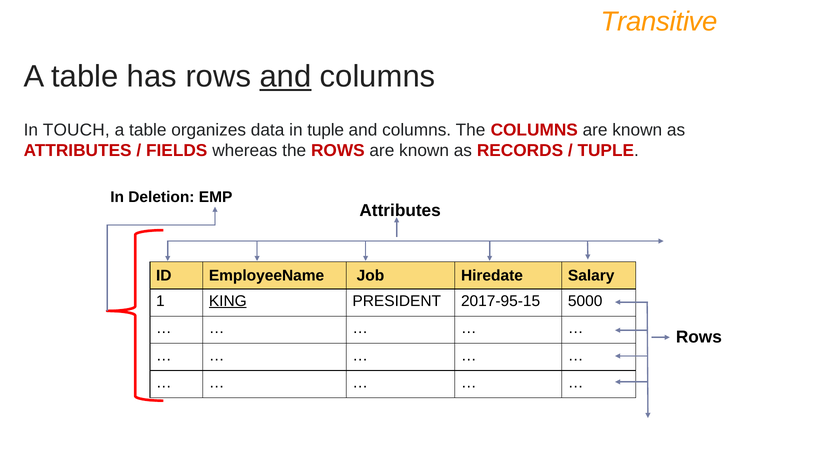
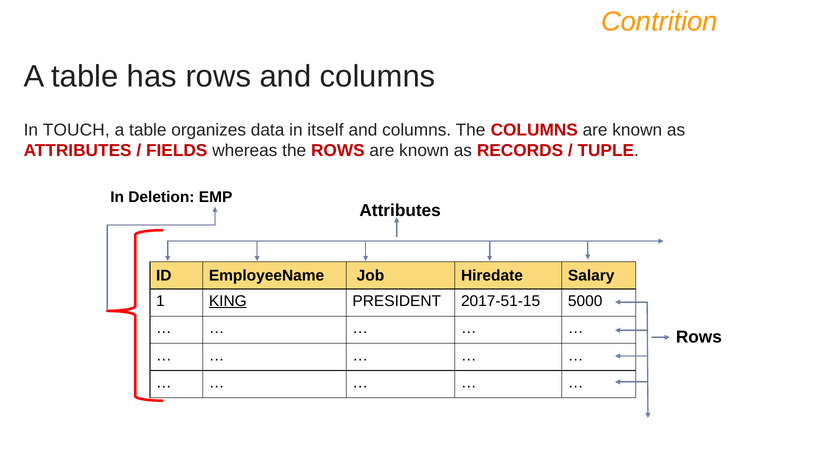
Transitive: Transitive -> Contrition (659, 22)
and underline: present -> none (285, 77)
in tuple: tuple -> itself (325, 130)
2017-95-15: 2017-95-15 -> 2017-51-15 (501, 301)
